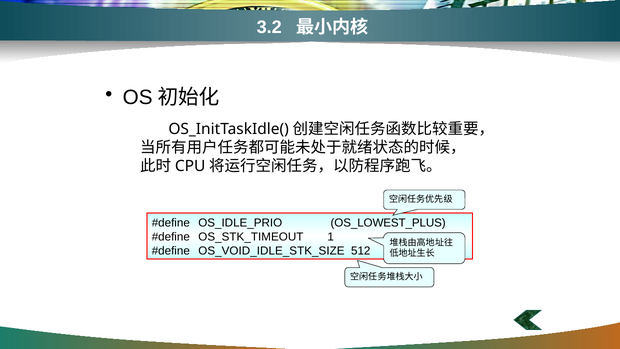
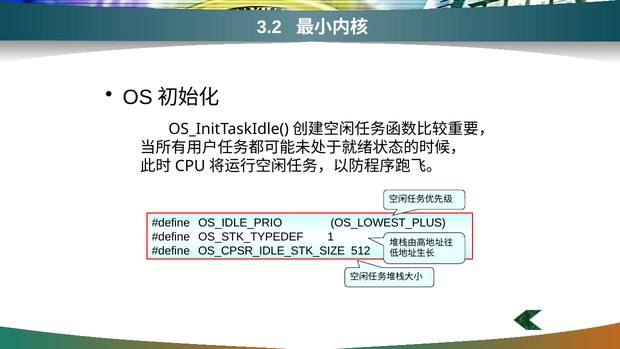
OS_STK_TIMEOUT: OS_STK_TIMEOUT -> OS_STK_TYPEDEF (251, 237)
OS_VOID_IDLE_STK_SIZE: OS_VOID_IDLE_STK_SIZE -> OS_CPSR_IDLE_STK_SIZE (272, 251)
